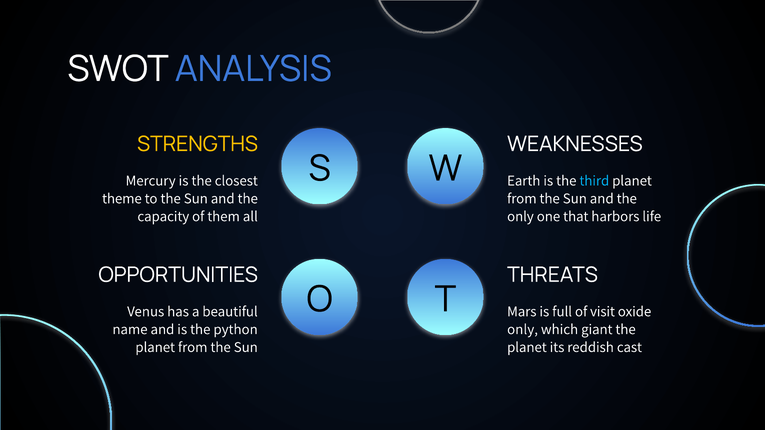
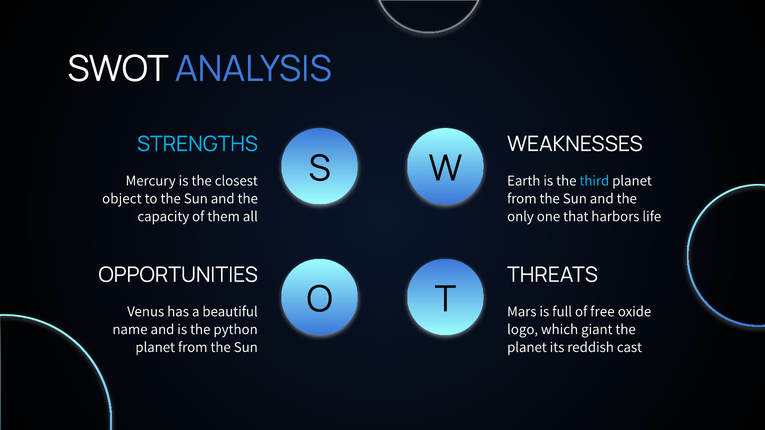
STRENGTHS colour: yellow -> light blue (197, 144)
theme: theme -> object (122, 199)
visit: visit -> free (602, 312)
only: only -> logo (523, 329)
